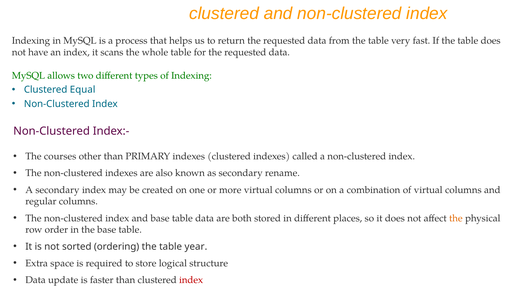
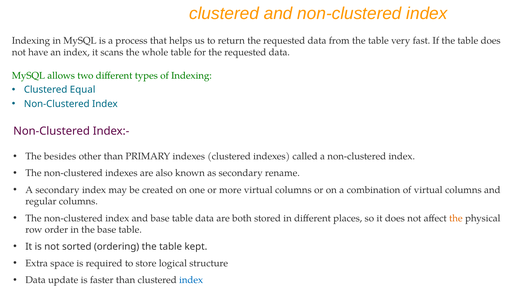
courses: courses -> besides (60, 156)
year: year -> kept (196, 247)
index colour: red -> blue (191, 280)
